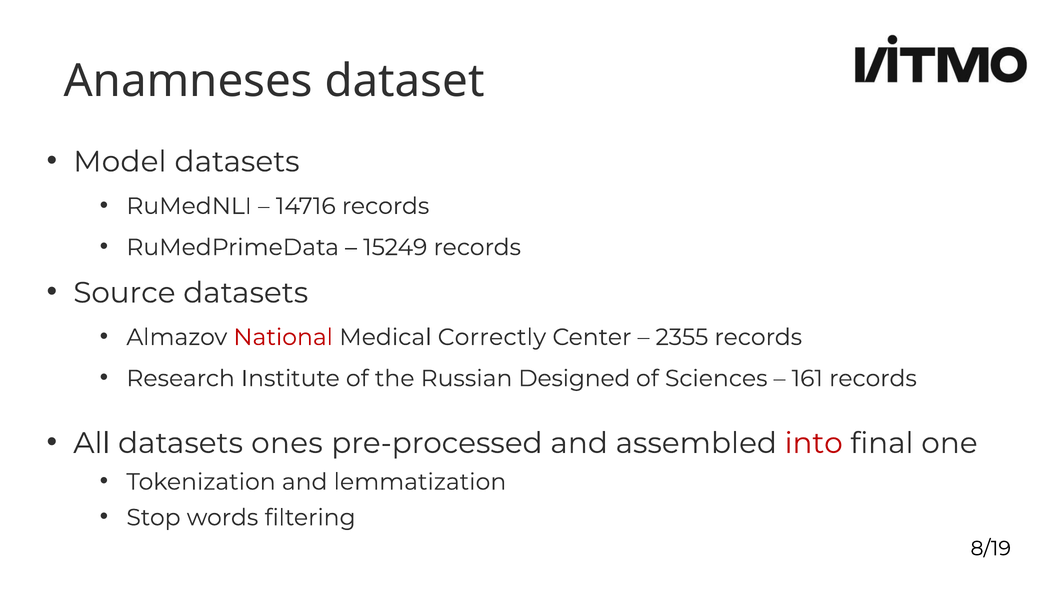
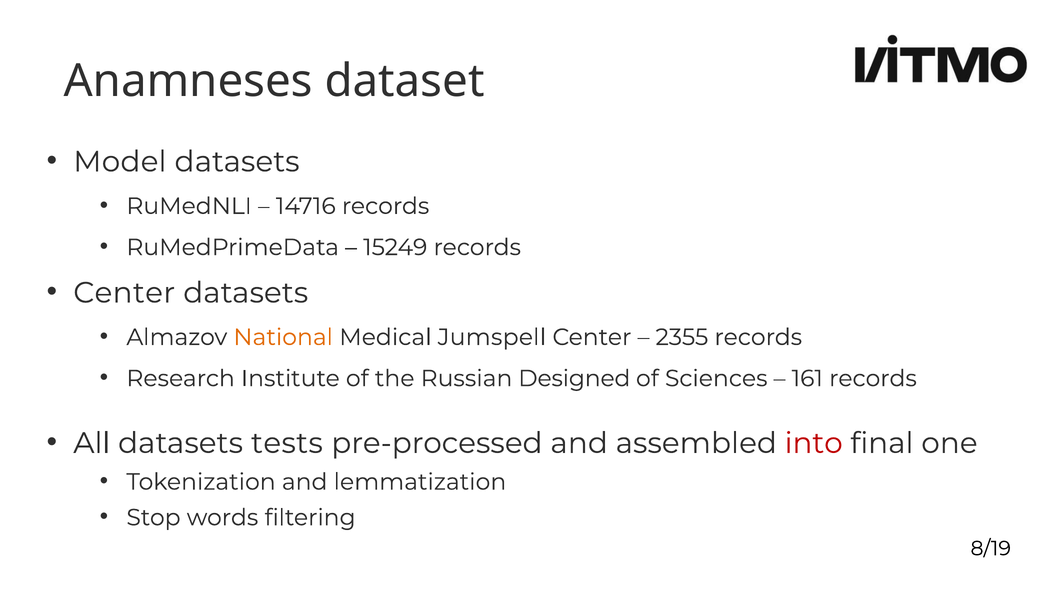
Source: Source -> Center (124, 293)
National colour: red -> orange (283, 337)
Correctly: Correctly -> Jumspell (492, 337)
ones: ones -> tests (287, 443)
